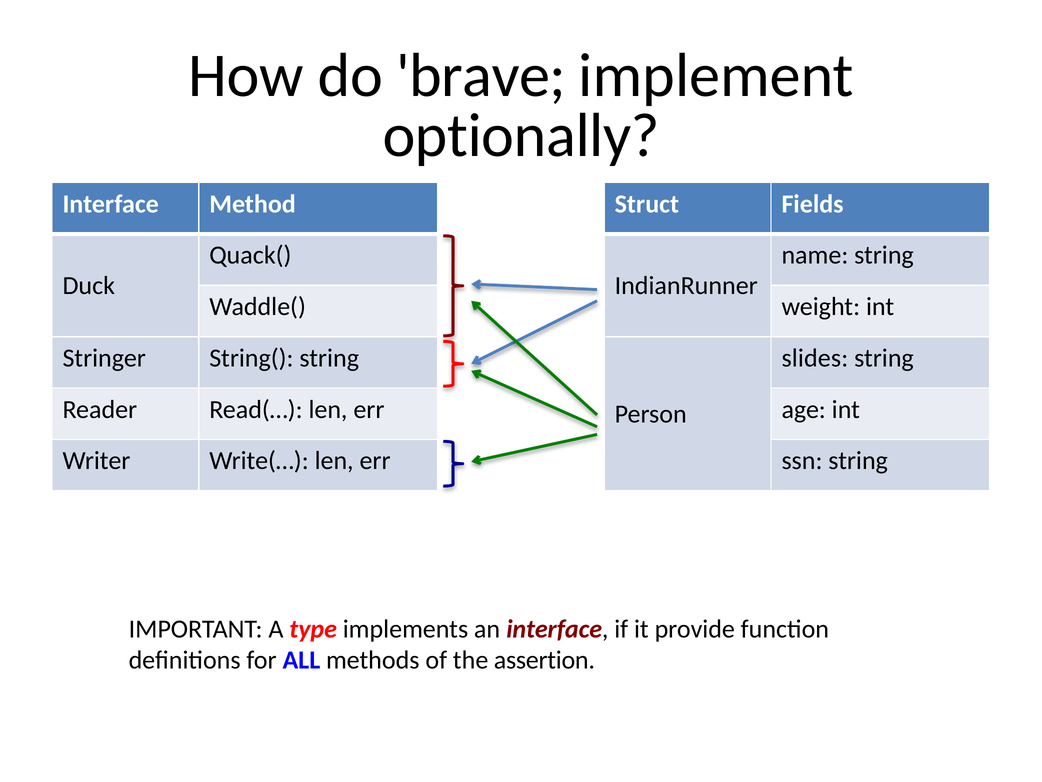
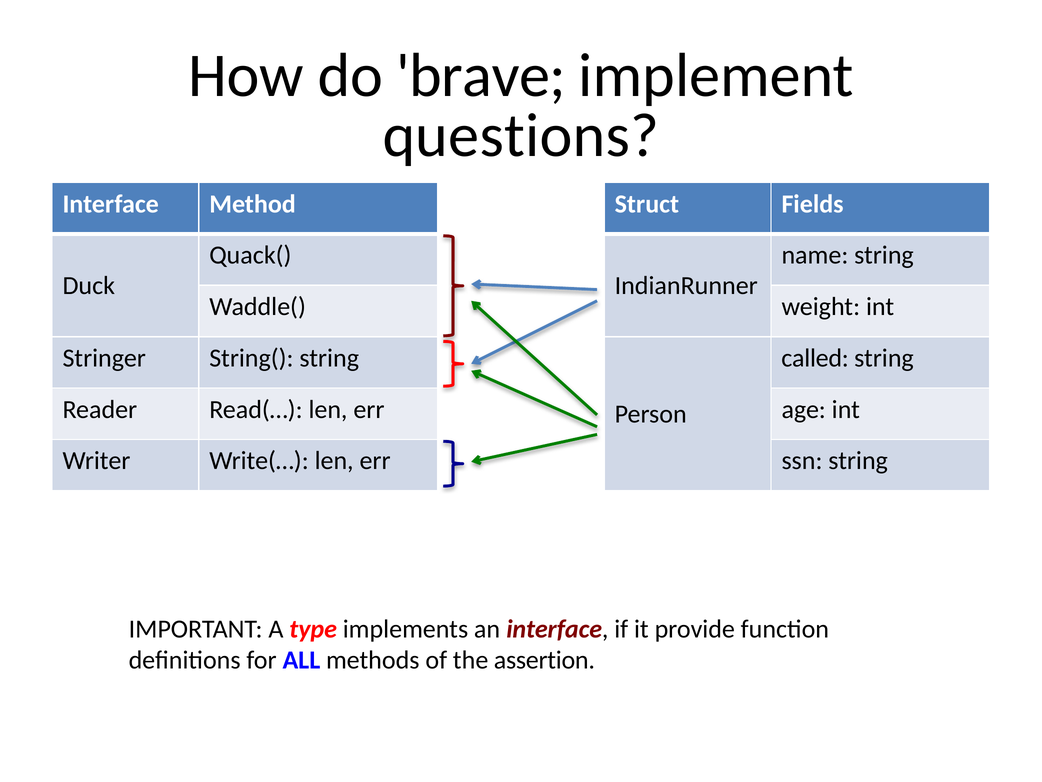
optionally: optionally -> questions (521, 136)
slides: slides -> called (815, 358)
